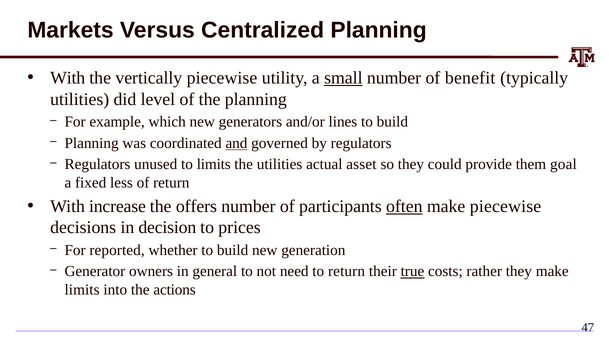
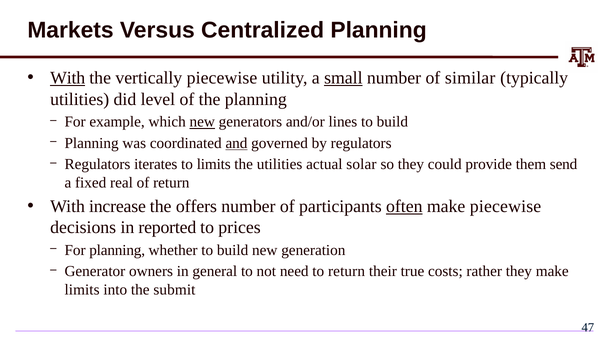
With underline: none -> present (68, 78)
benefit: benefit -> similar (470, 78)
new underline: none -> present (202, 122)
unused: unused -> iterates (156, 165)
asset: asset -> solar (361, 165)
goal: goal -> send (564, 165)
less: less -> real (121, 183)
decision: decision -> reported (167, 228)
For reported: reported -> planning (117, 251)
true underline: present -> none (412, 272)
actions: actions -> submit (174, 290)
